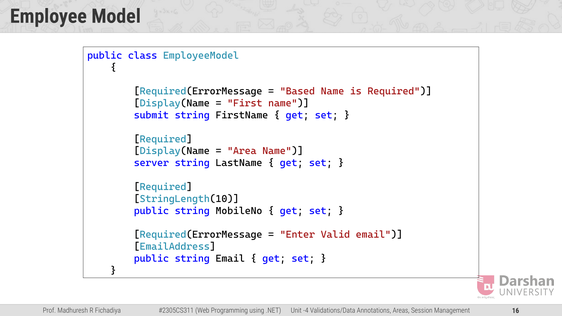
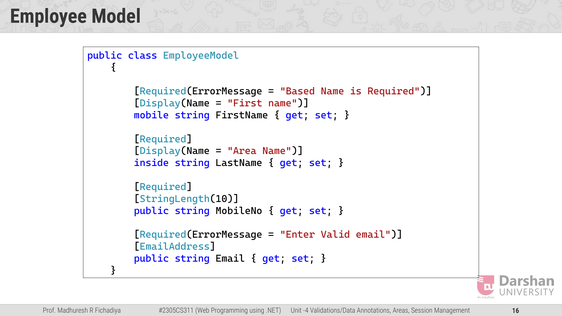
submit: submit -> mobile (151, 115)
server: server -> inside (151, 163)
